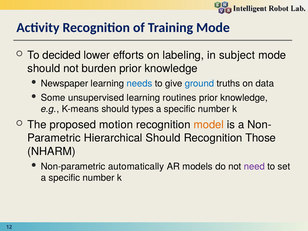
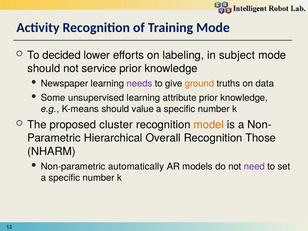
burden: burden -> service (99, 69)
needs colour: blue -> purple (139, 84)
ground colour: blue -> orange (199, 84)
routines: routines -> attribute (180, 98)
types: types -> value (143, 109)
motion: motion -> cluster (116, 125)
Hierarchical Should: Should -> Overall (163, 138)
